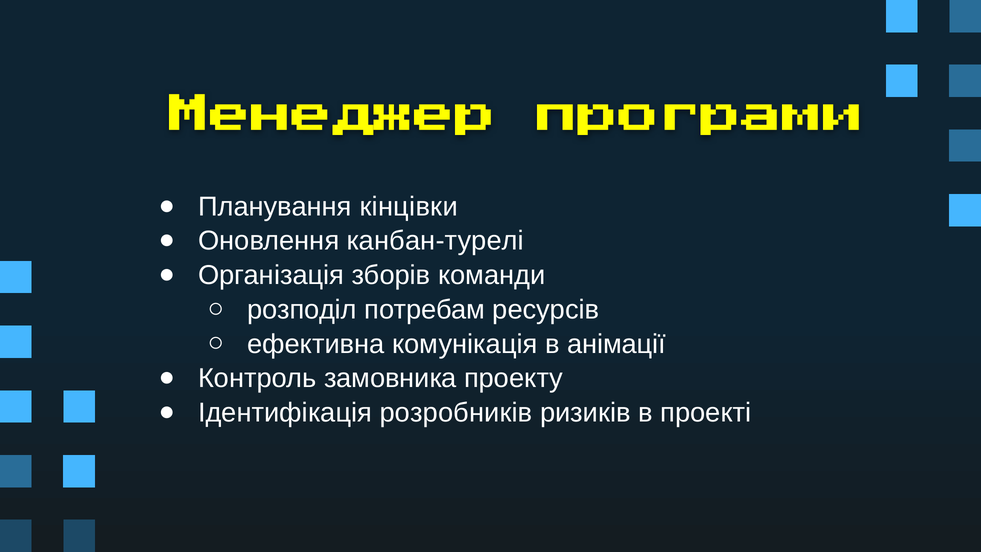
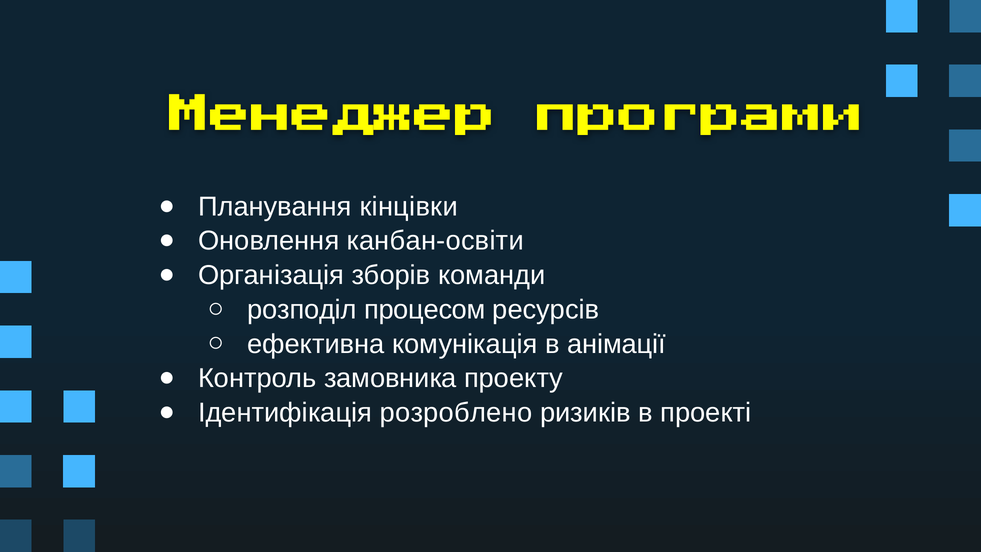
канбан-турелі: канбан-турелі -> канбан-освіти (435, 241)
потребам: потребам -> процесом (425, 310)
розробників: розробників -> розроблено (456, 413)
